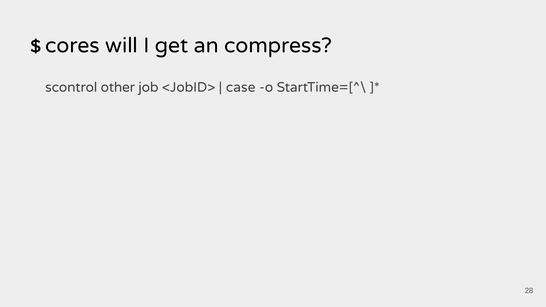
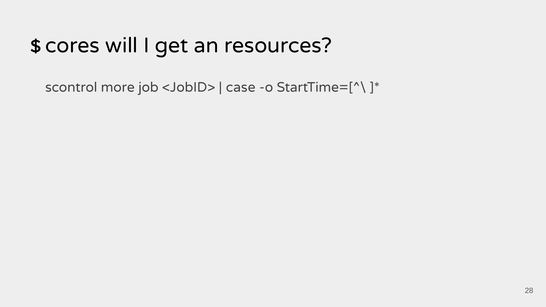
compress: compress -> resources (278, 46)
other: other -> more (118, 87)
